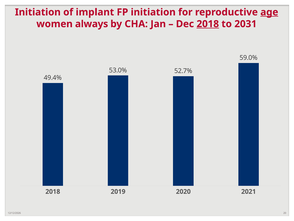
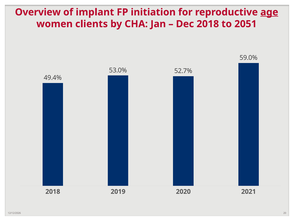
Initiation: Initiation -> Overview (38, 12)
always: always -> clients (92, 24)
2018 underline: present -> none (208, 24)
2031: 2031 -> 2051 (246, 24)
